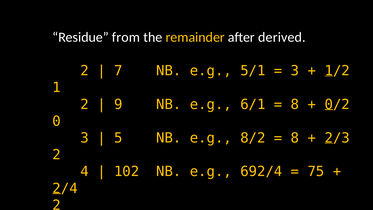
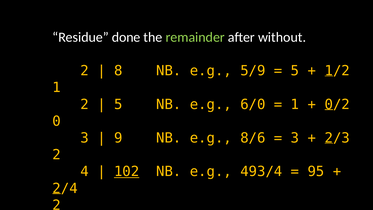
from: from -> done (126, 37)
remainder colour: yellow -> light green (195, 37)
derived: derived -> without (282, 37)
7: 7 -> 8 (118, 71)
5/1: 5/1 -> 5/9 (253, 71)
3: 3 -> 5 (295, 71)
9: 9 -> 5 (118, 104)
6/1: 6/1 -> 6/0 (253, 104)
8: 8 -> 1 (295, 104)
5: 5 -> 9 (118, 138)
8/2: 8/2 -> 8/6 (253, 138)
8: 8 -> 3 (295, 138)
102 underline: none -> present (127, 171)
692/4: 692/4 -> 493/4 (261, 171)
75: 75 -> 95 (316, 171)
